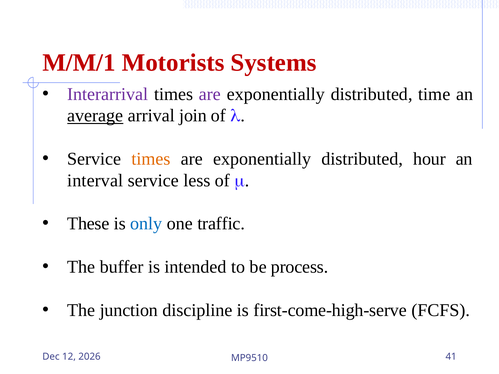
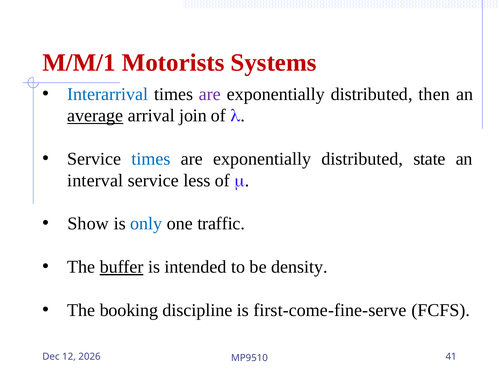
Interarrival colour: purple -> blue (108, 94)
time: time -> then (434, 94)
times colour: orange -> blue (151, 159)
hour: hour -> state (429, 159)
These: These -> Show (88, 224)
buffer underline: none -> present (122, 267)
process: process -> density (299, 267)
junction: junction -> booking (129, 310)
first-come-high-serve: first-come-high-serve -> first-come-fine-serve (330, 310)
